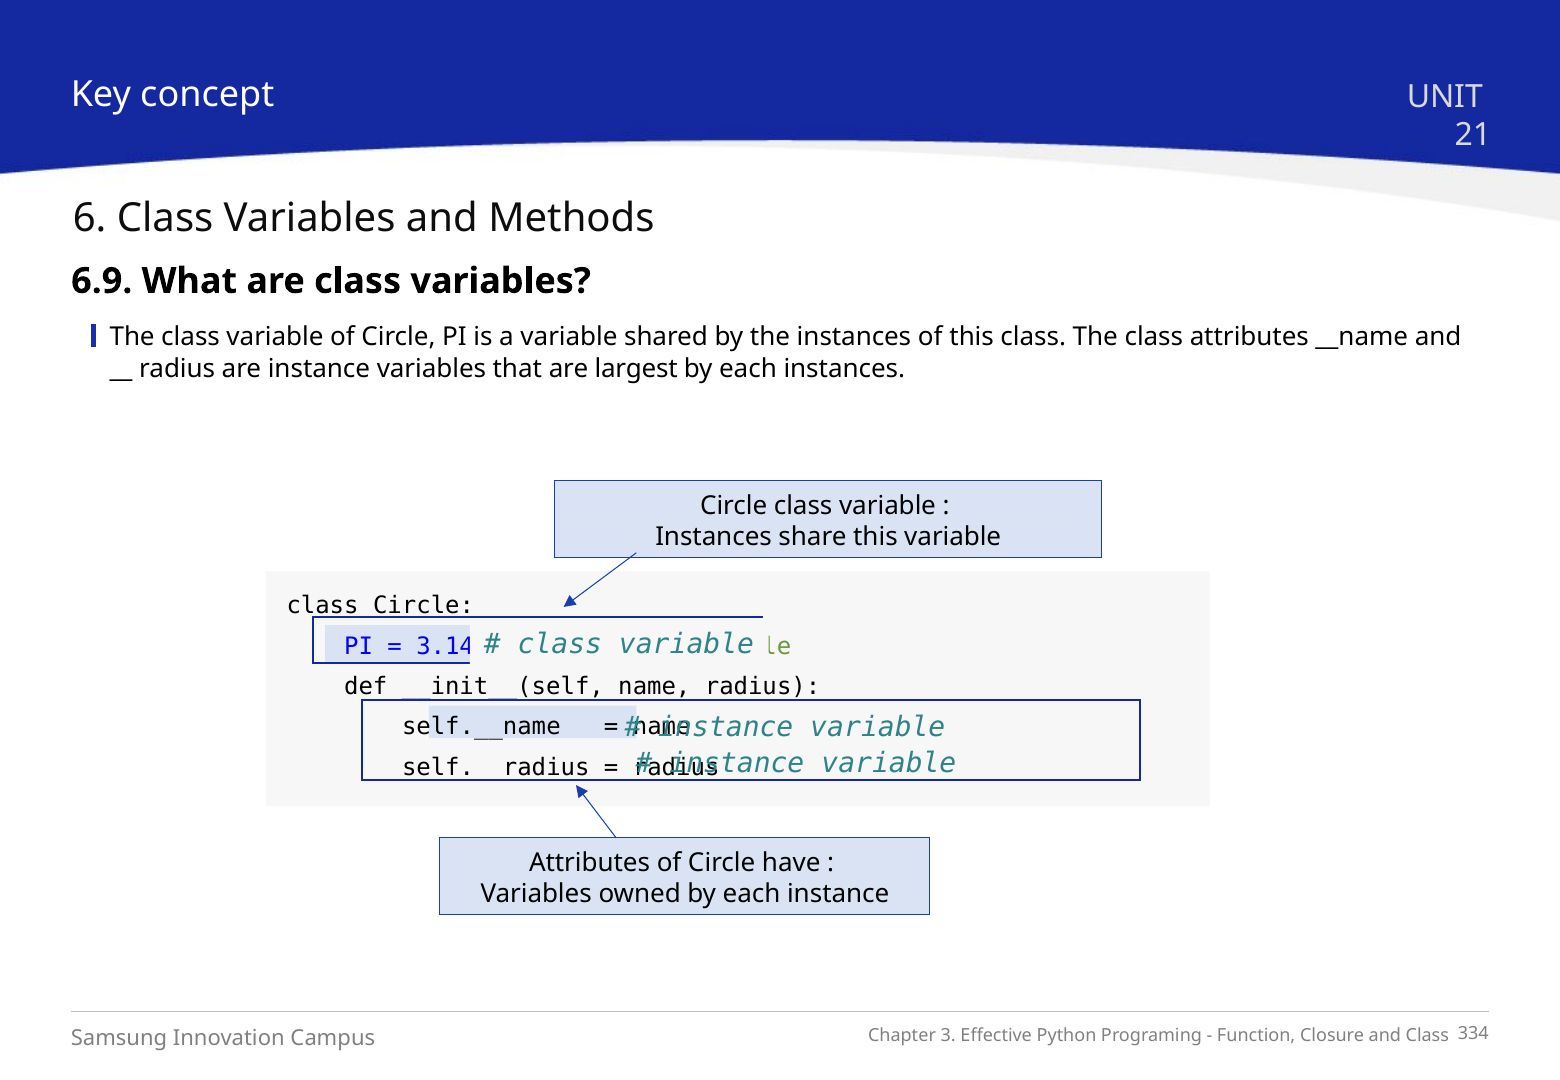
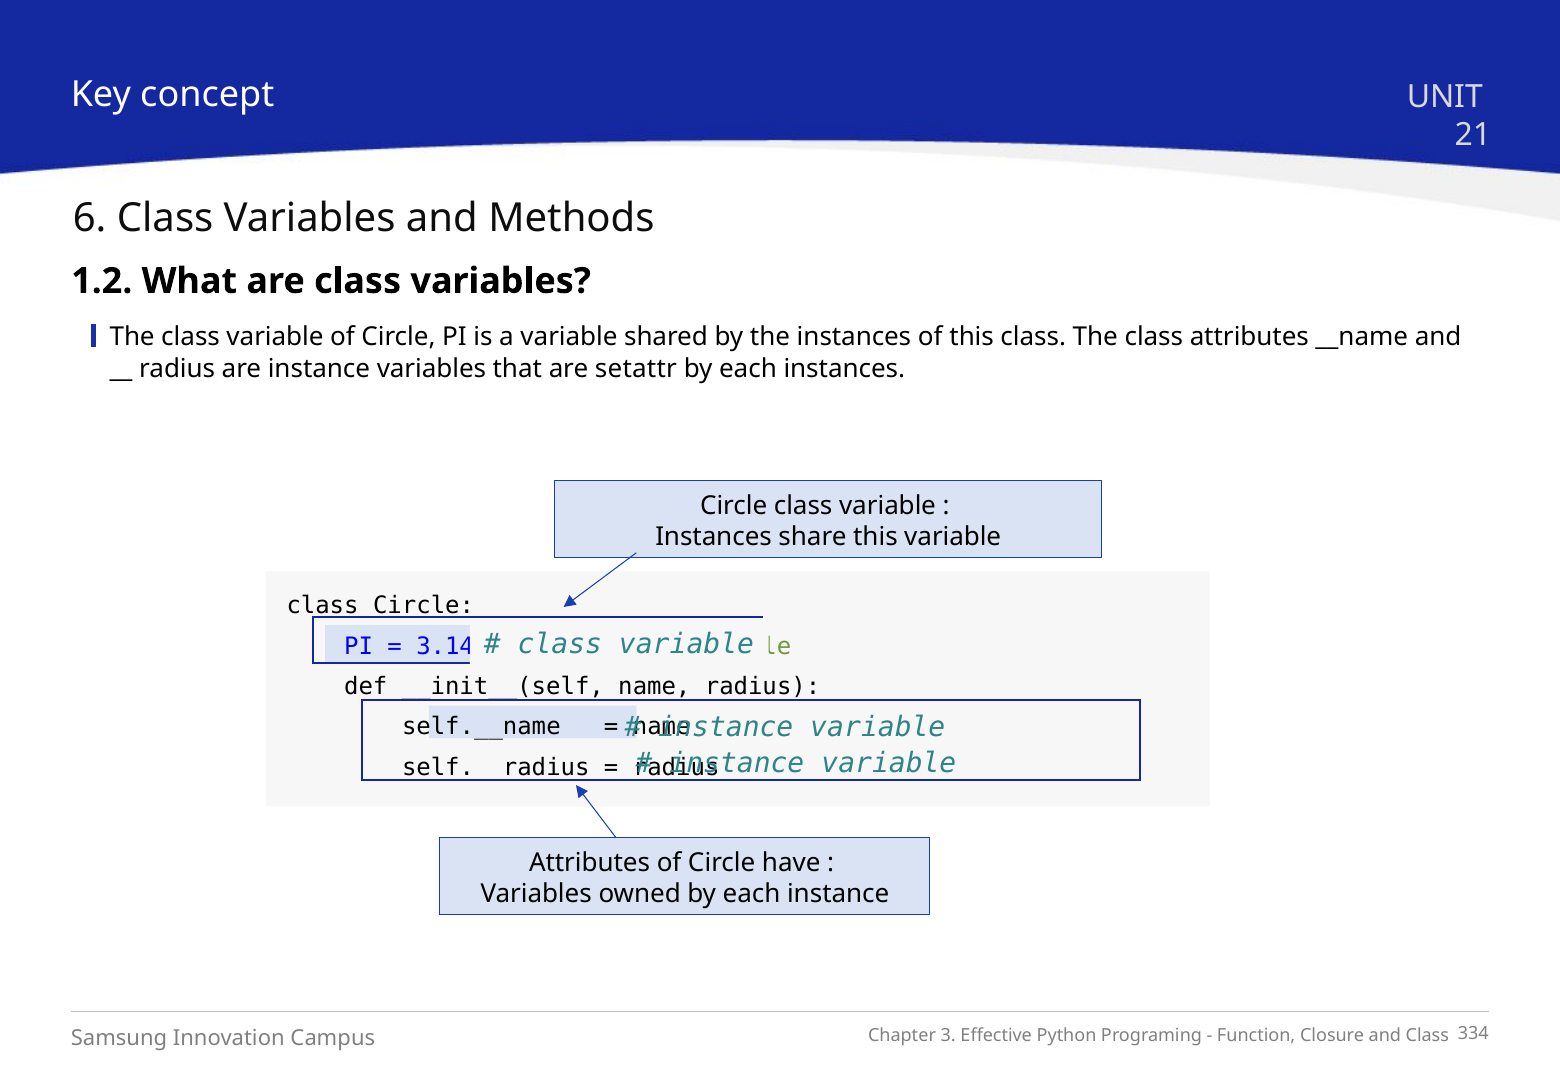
6.9: 6.9 -> 1.2 (102, 281)
largest: largest -> setattr (636, 368)
